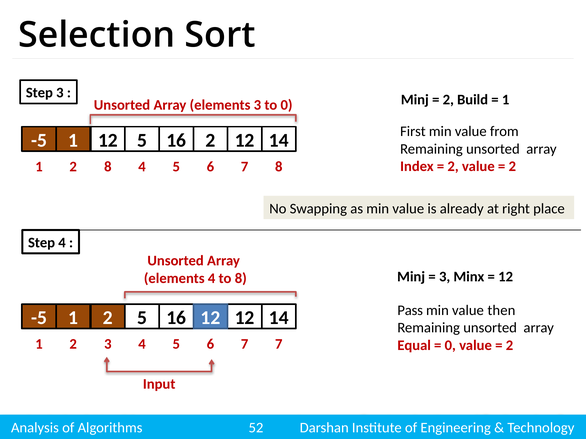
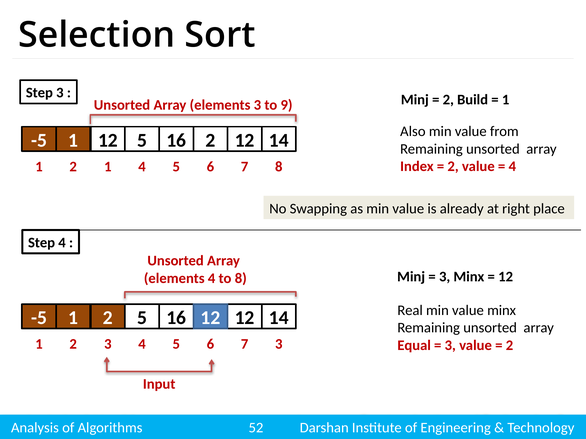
to 0: 0 -> 9 (287, 105)
First: First -> Also (413, 131)
2: 2 -> 4 (512, 167)
2 8: 8 -> 1 (108, 167)
Pass: Pass -> Real (410, 311)
value then: then -> minx (502, 311)
7 7: 7 -> 3 (279, 345)
0: 0 -> 3 (450, 346)
